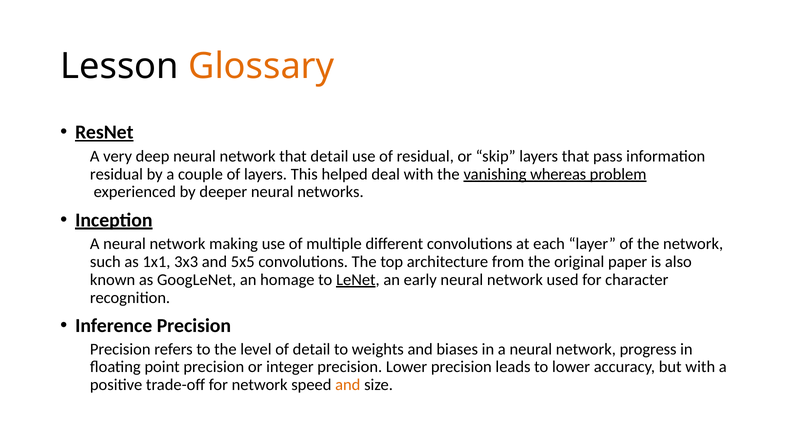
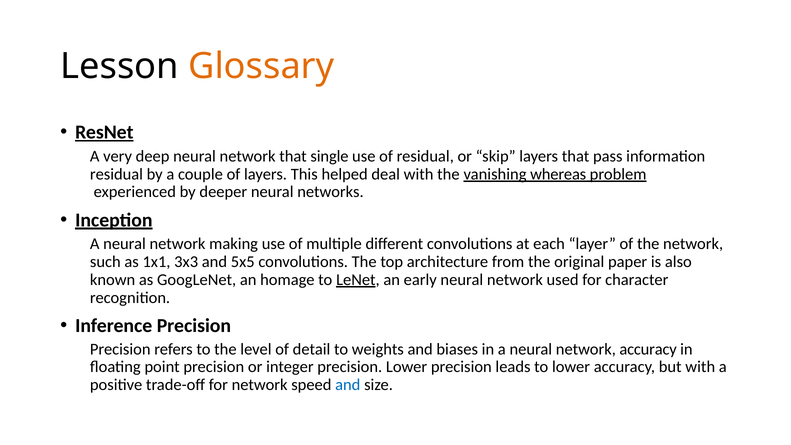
that detail: detail -> single (329, 156)
network progress: progress -> accuracy (648, 349)
and colour: orange -> blue (348, 385)
